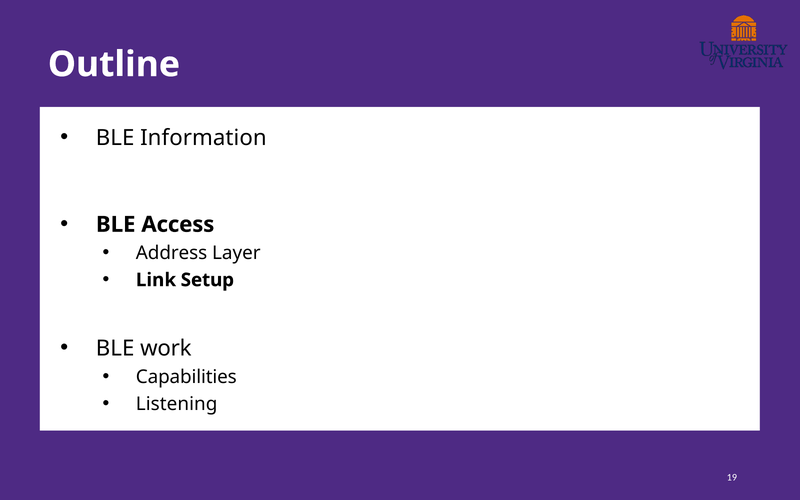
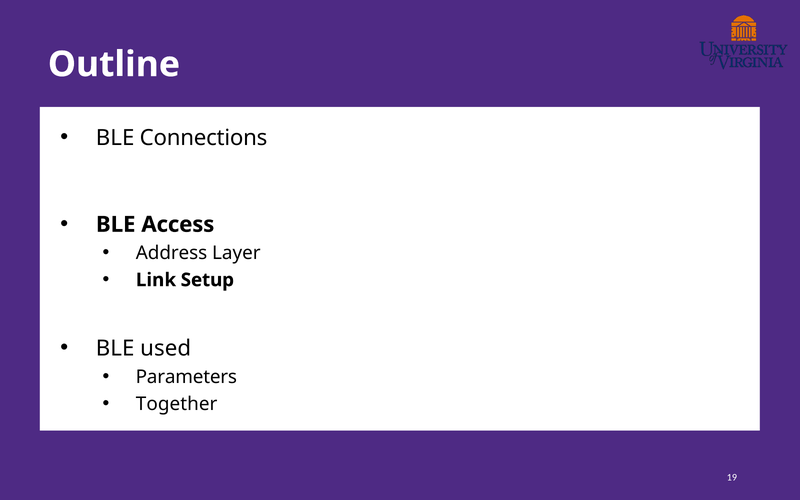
Information: Information -> Connections (204, 138)
work: work -> used (166, 348)
Capabilities: Capabilities -> Parameters (186, 377)
Listening: Listening -> Together (177, 404)
